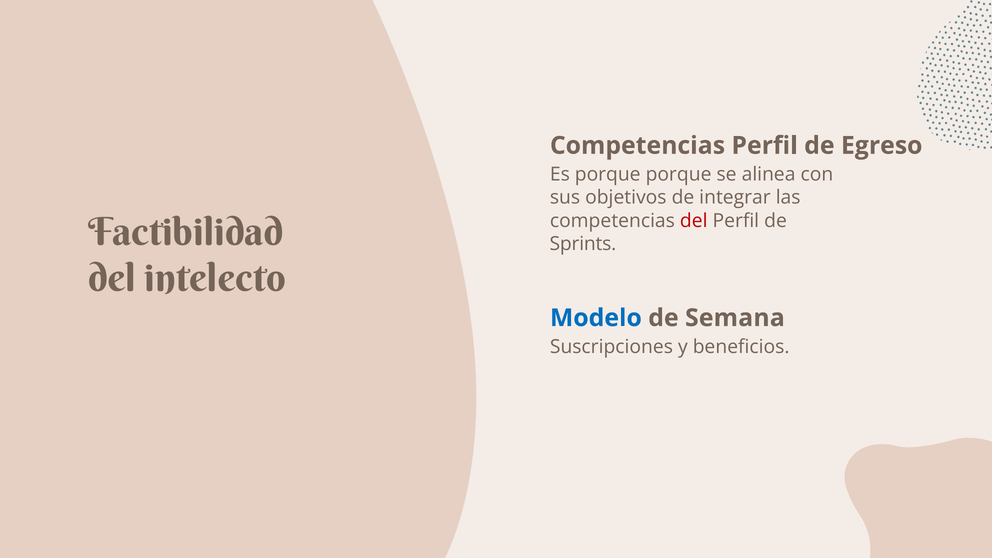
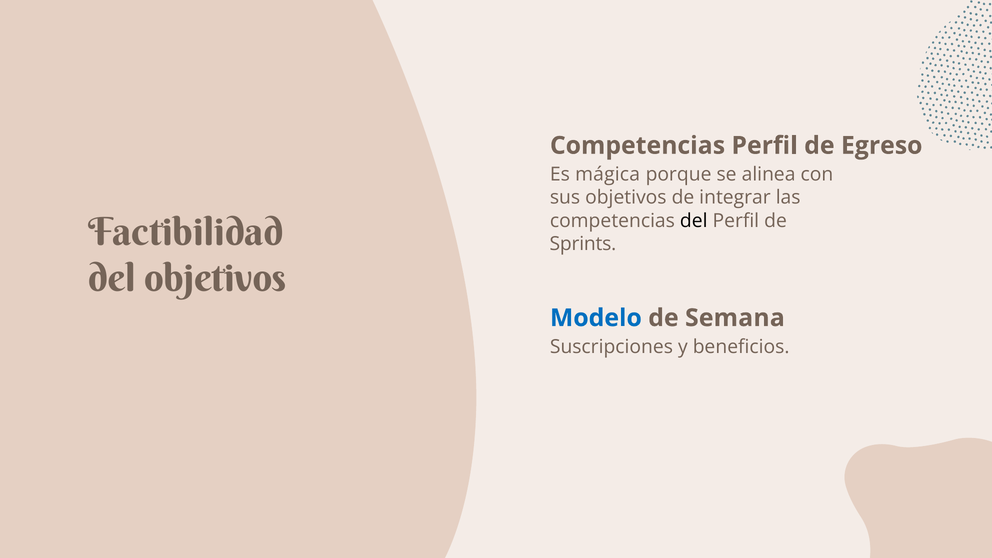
Es porque: porque -> mágica (608, 174)
del colour: red -> black (694, 221)
del intelecto: intelecto -> objetivos (215, 279)
